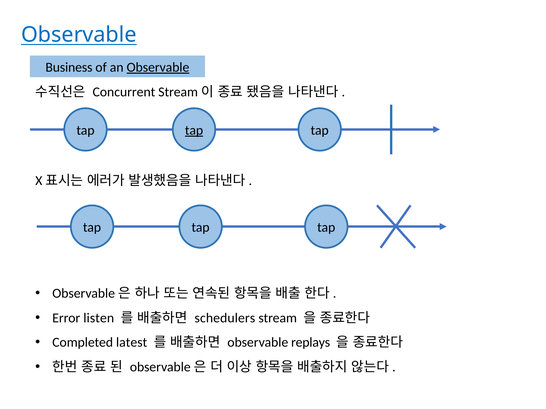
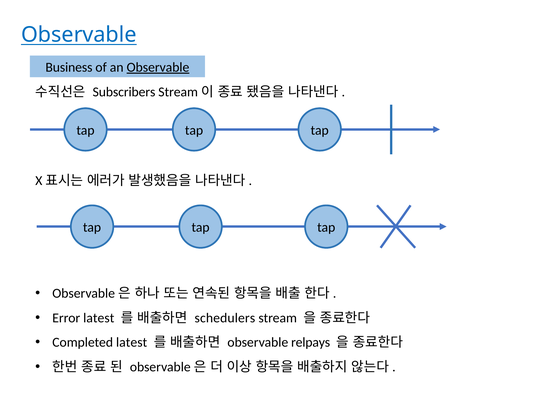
Concurrent: Concurrent -> Subscribers (124, 92)
tap underline: present -> none (194, 130)
Error listen: listen -> latest (99, 318)
replays: replays -> relpays (311, 343)
